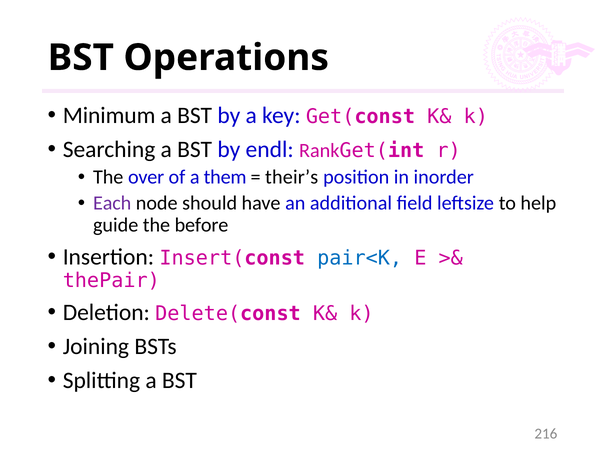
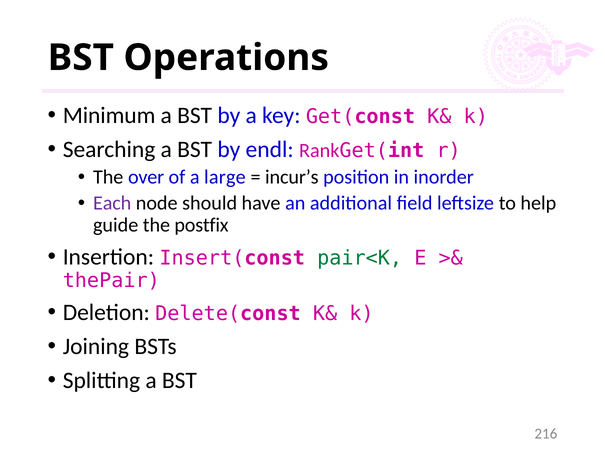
them: them -> large (225, 177)
their’s: their’s -> incur’s (292, 177)
before: before -> postfix (202, 225)
pair<K colour: blue -> green (360, 258)
